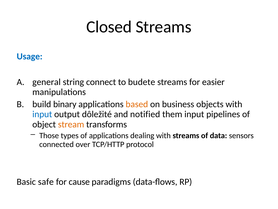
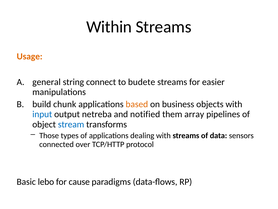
Closed: Closed -> Within (109, 27)
Usage colour: blue -> orange (30, 56)
binary: binary -> chunk (65, 104)
dôležité: dôležité -> netreba (97, 114)
them input: input -> array (194, 114)
stream colour: orange -> blue (71, 124)
safe: safe -> lebo (46, 181)
